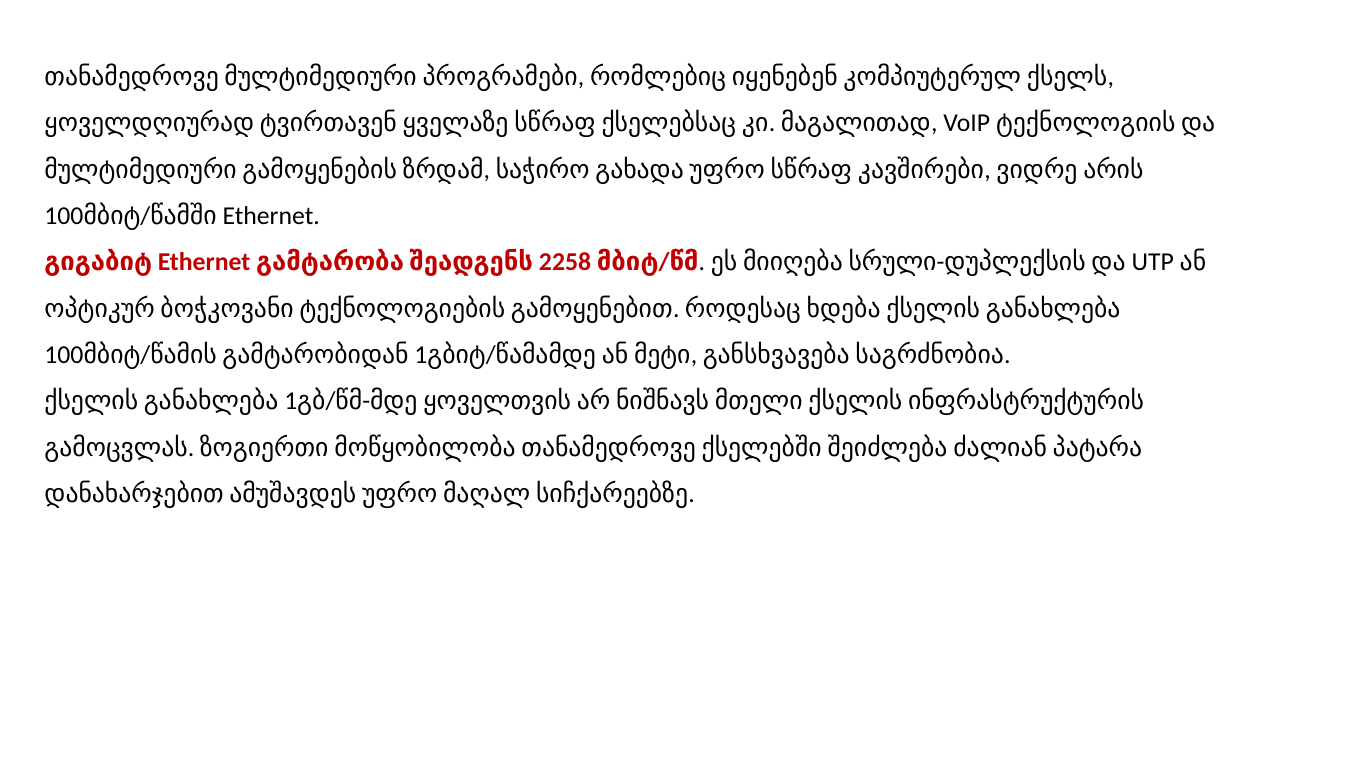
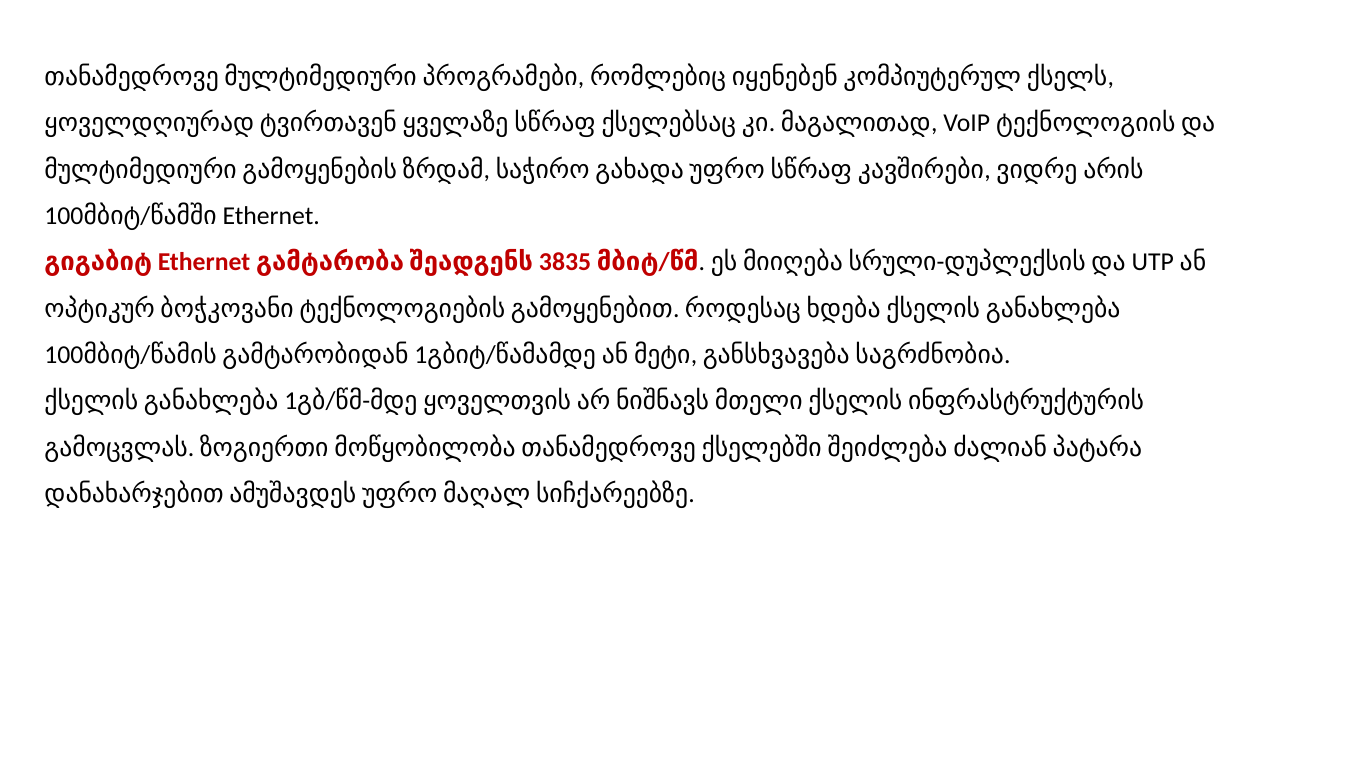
2258: 2258 -> 3835 (565, 262)
